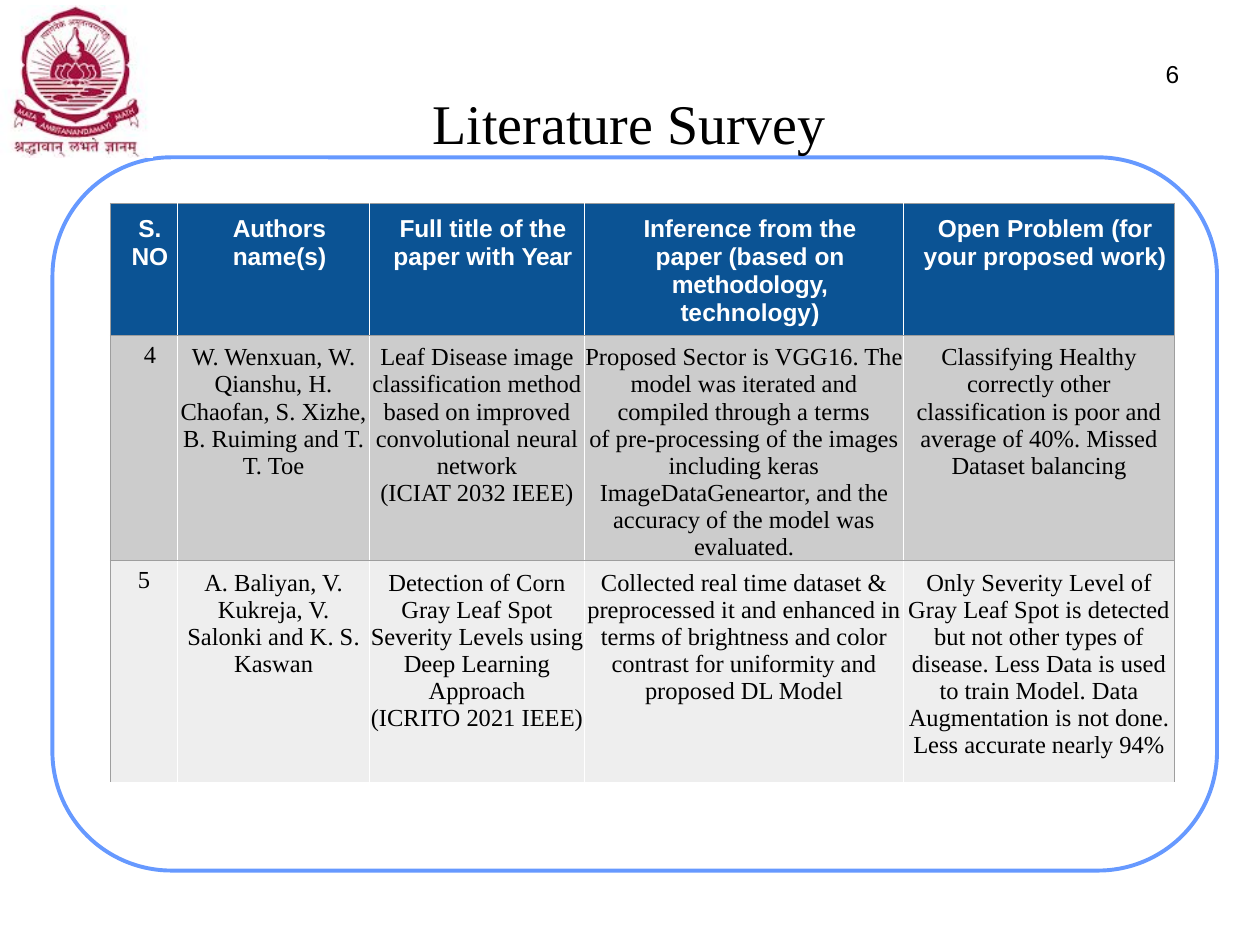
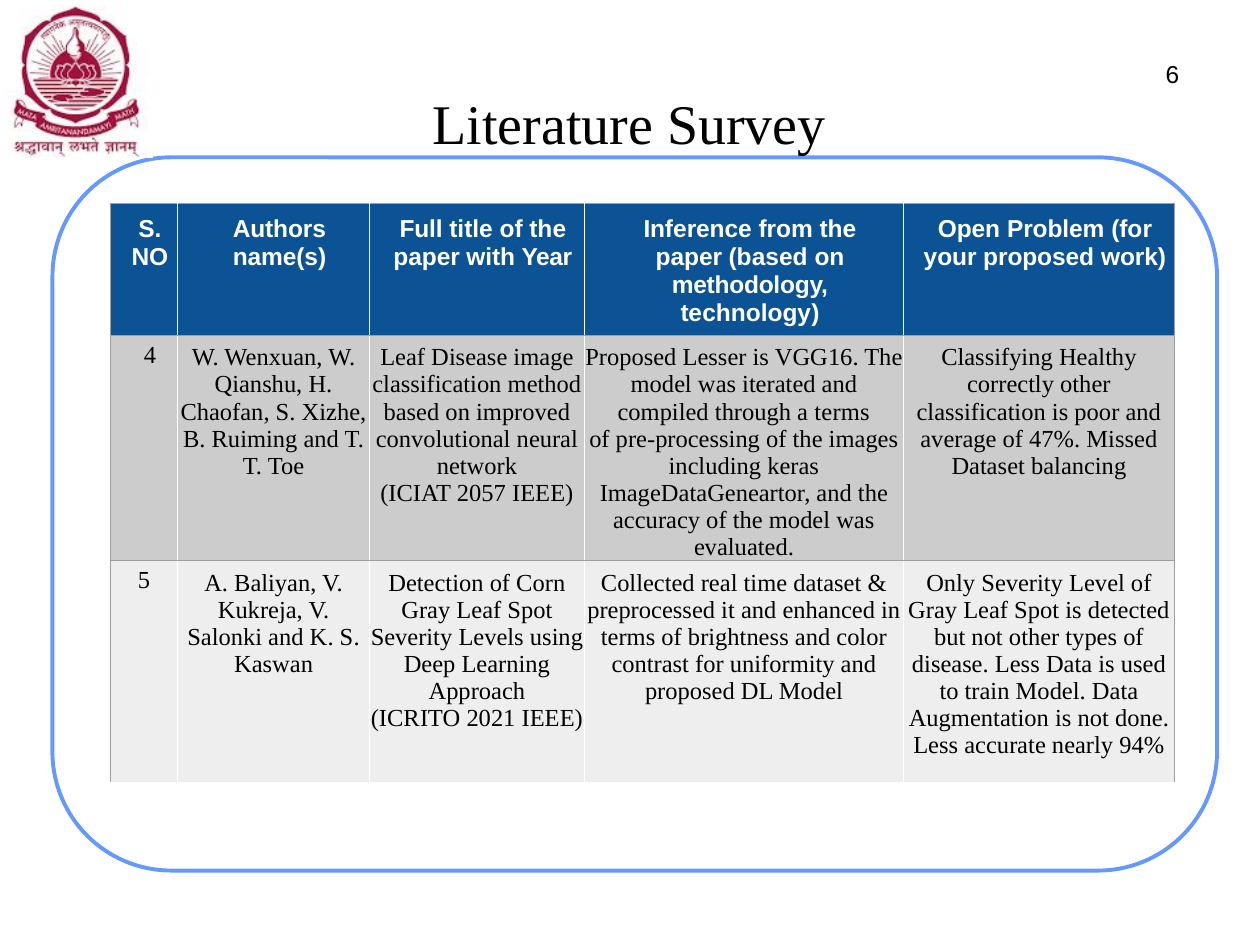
Sector: Sector -> Lesser (715, 358)
40%: 40% -> 47% (1055, 439)
2032: 2032 -> 2057 (481, 493)
